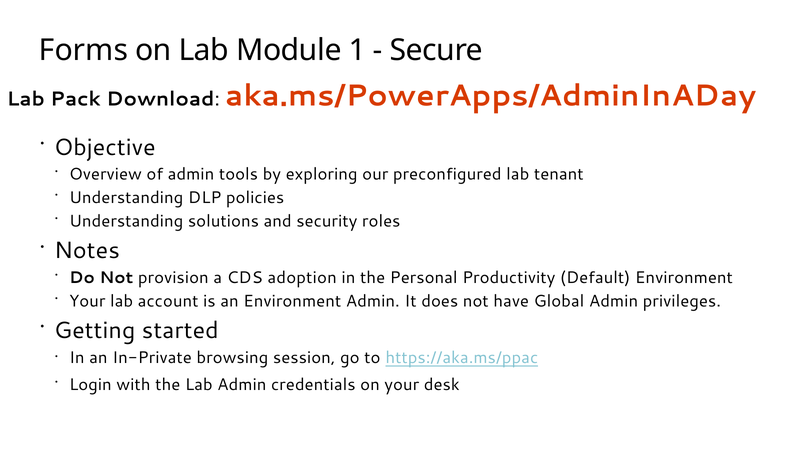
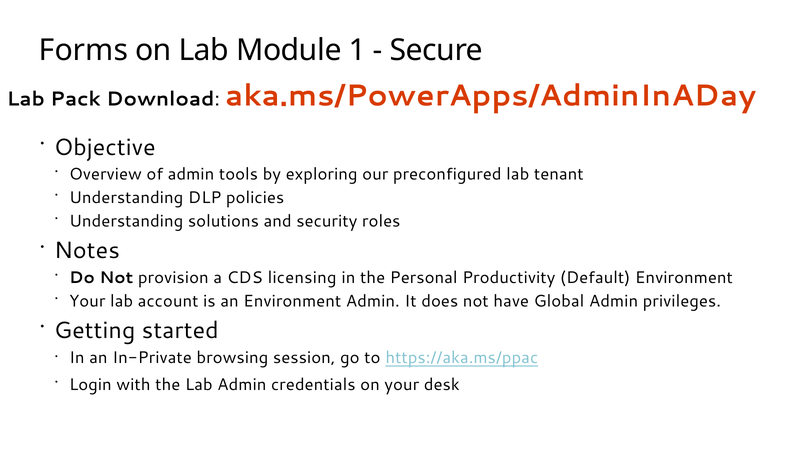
adoption: adoption -> licensing (302, 278)
